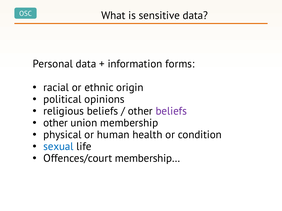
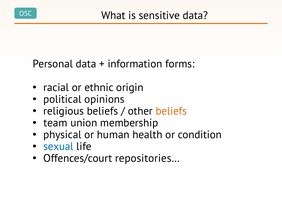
beliefs colour: purple -> orange (171, 111)
other: other -> team (55, 123)
membership…: membership… -> repositories… (147, 159)
